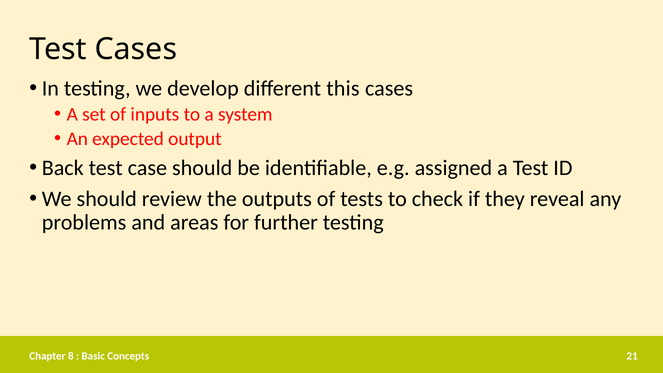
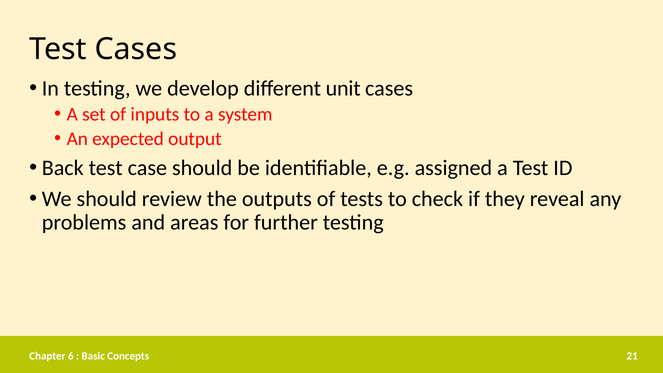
this: this -> unit (343, 88)
8: 8 -> 6 (71, 356)
